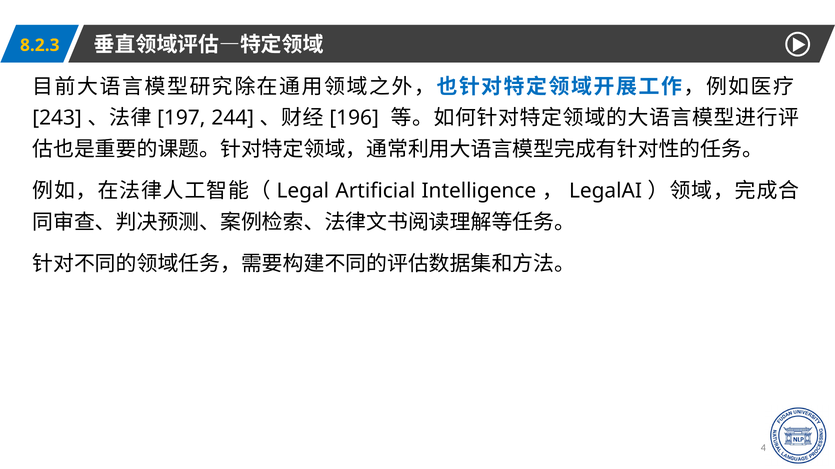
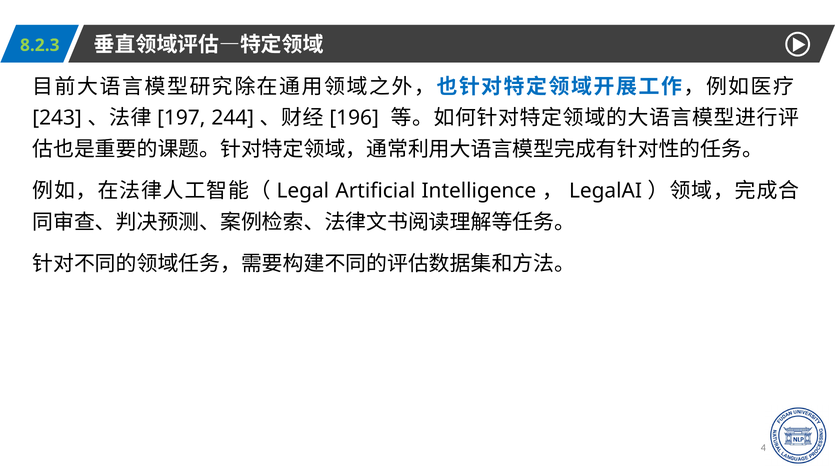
8.2.3 colour: yellow -> light green (40, 45)
